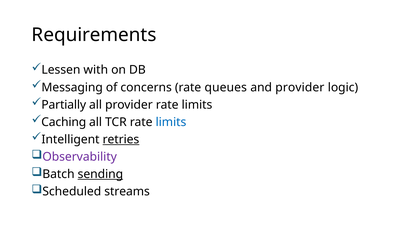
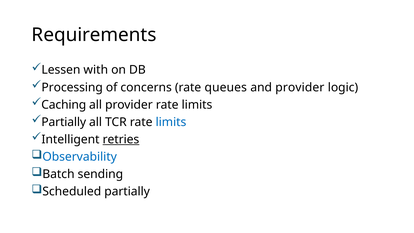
Messaging: Messaging -> Processing (72, 87)
Partially: Partially -> Caching (64, 105)
Caching: Caching -> Partially (64, 122)
Observability colour: purple -> blue (80, 157)
sending underline: present -> none (100, 174)
Scheduled streams: streams -> partially (127, 191)
